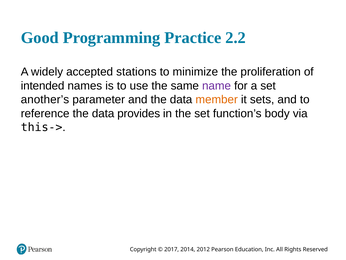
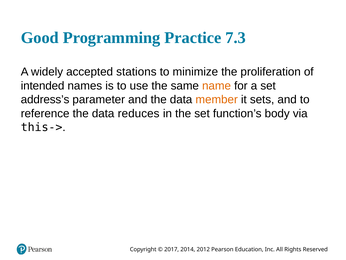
2.2: 2.2 -> 7.3 (236, 38)
name colour: purple -> orange (217, 86)
another’s: another’s -> address’s (45, 99)
provides: provides -> reduces (139, 113)
